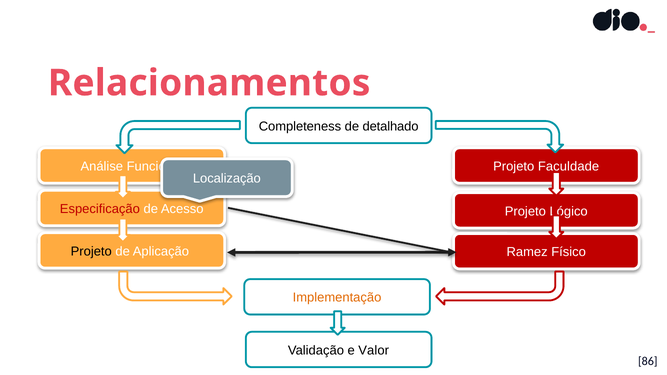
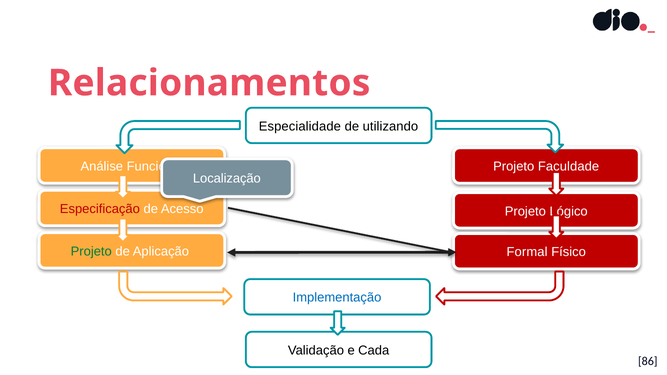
Completeness: Completeness -> Especialidade (300, 126)
detalhado: detalhado -> utilizando (390, 126)
Projeto colour: black -> green (91, 251)
Ramez: Ramez -> Formal (527, 252)
Implementação colour: orange -> blue (337, 298)
Valor: Valor -> Cada (374, 351)
